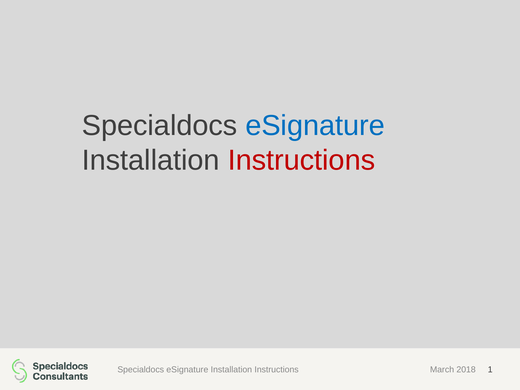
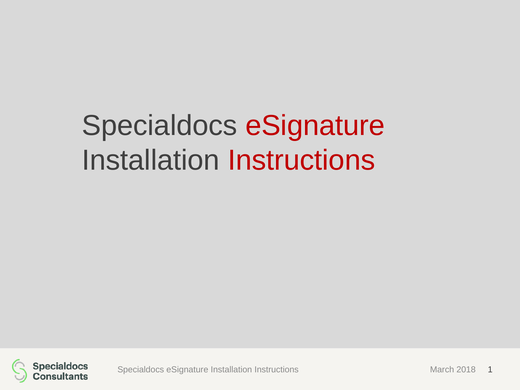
eSignature colour: blue -> red (315, 126)
